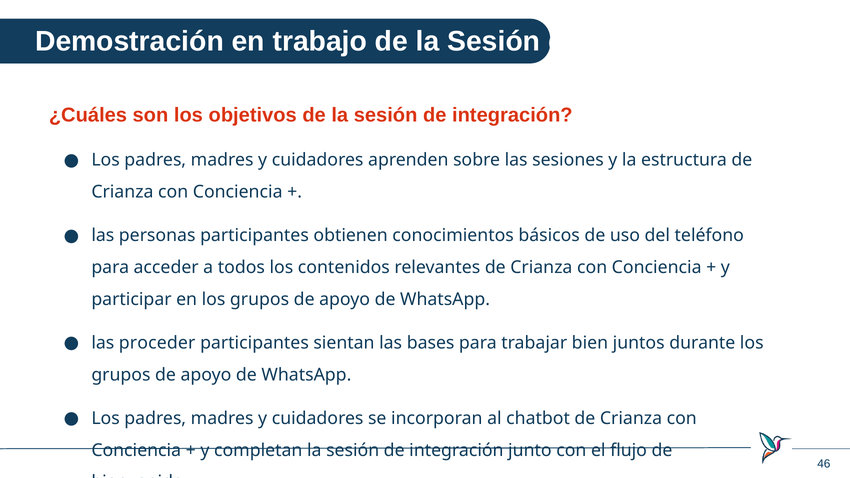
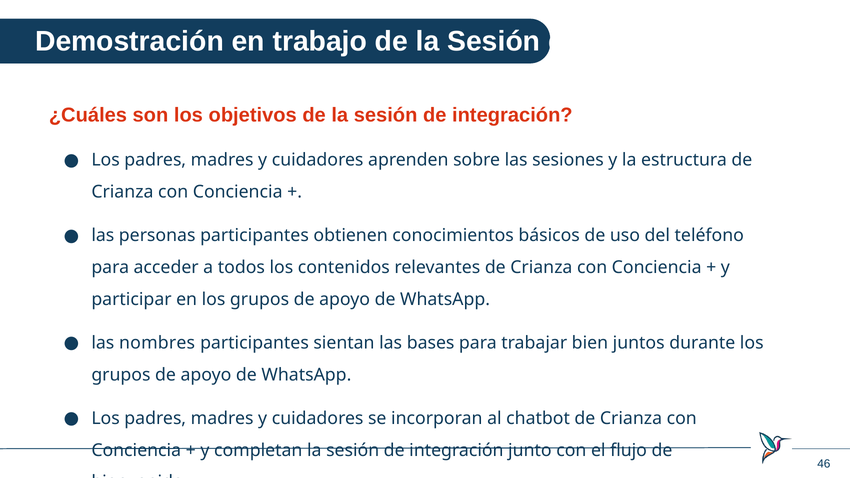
proceder: proceder -> nombres (157, 343)
